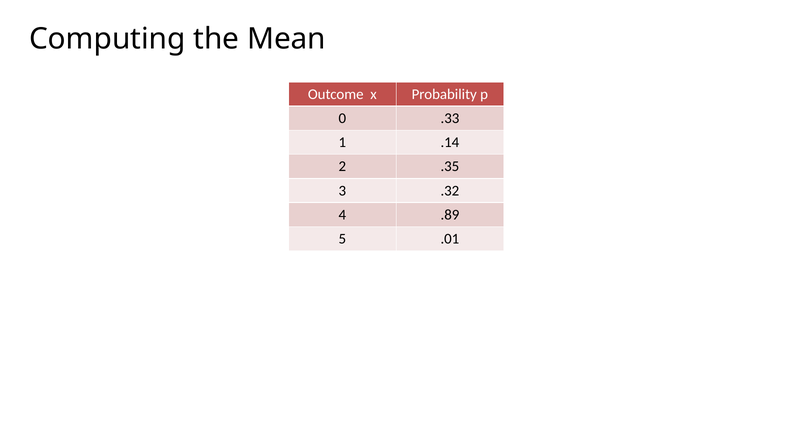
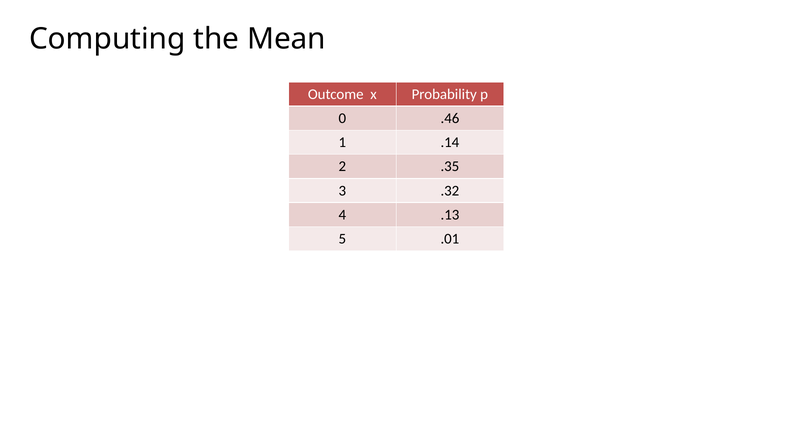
.33: .33 -> .46 (450, 118)
.89: .89 -> .13 (450, 215)
